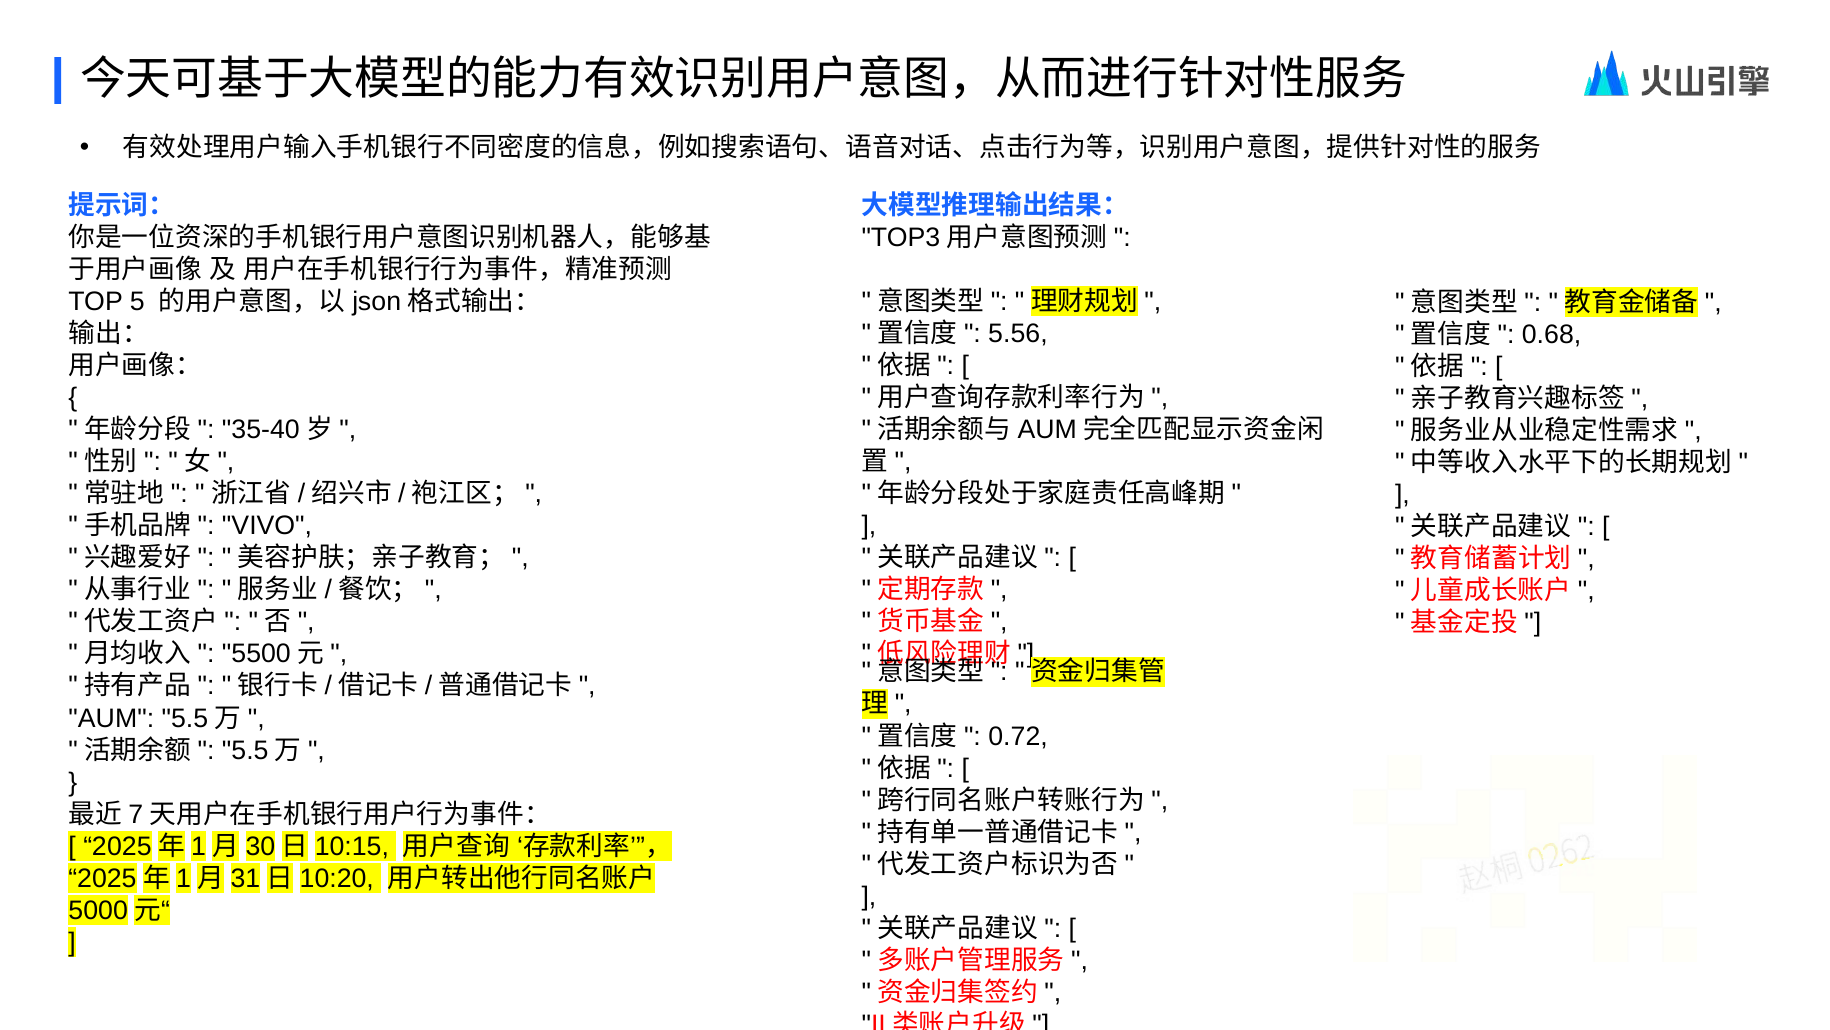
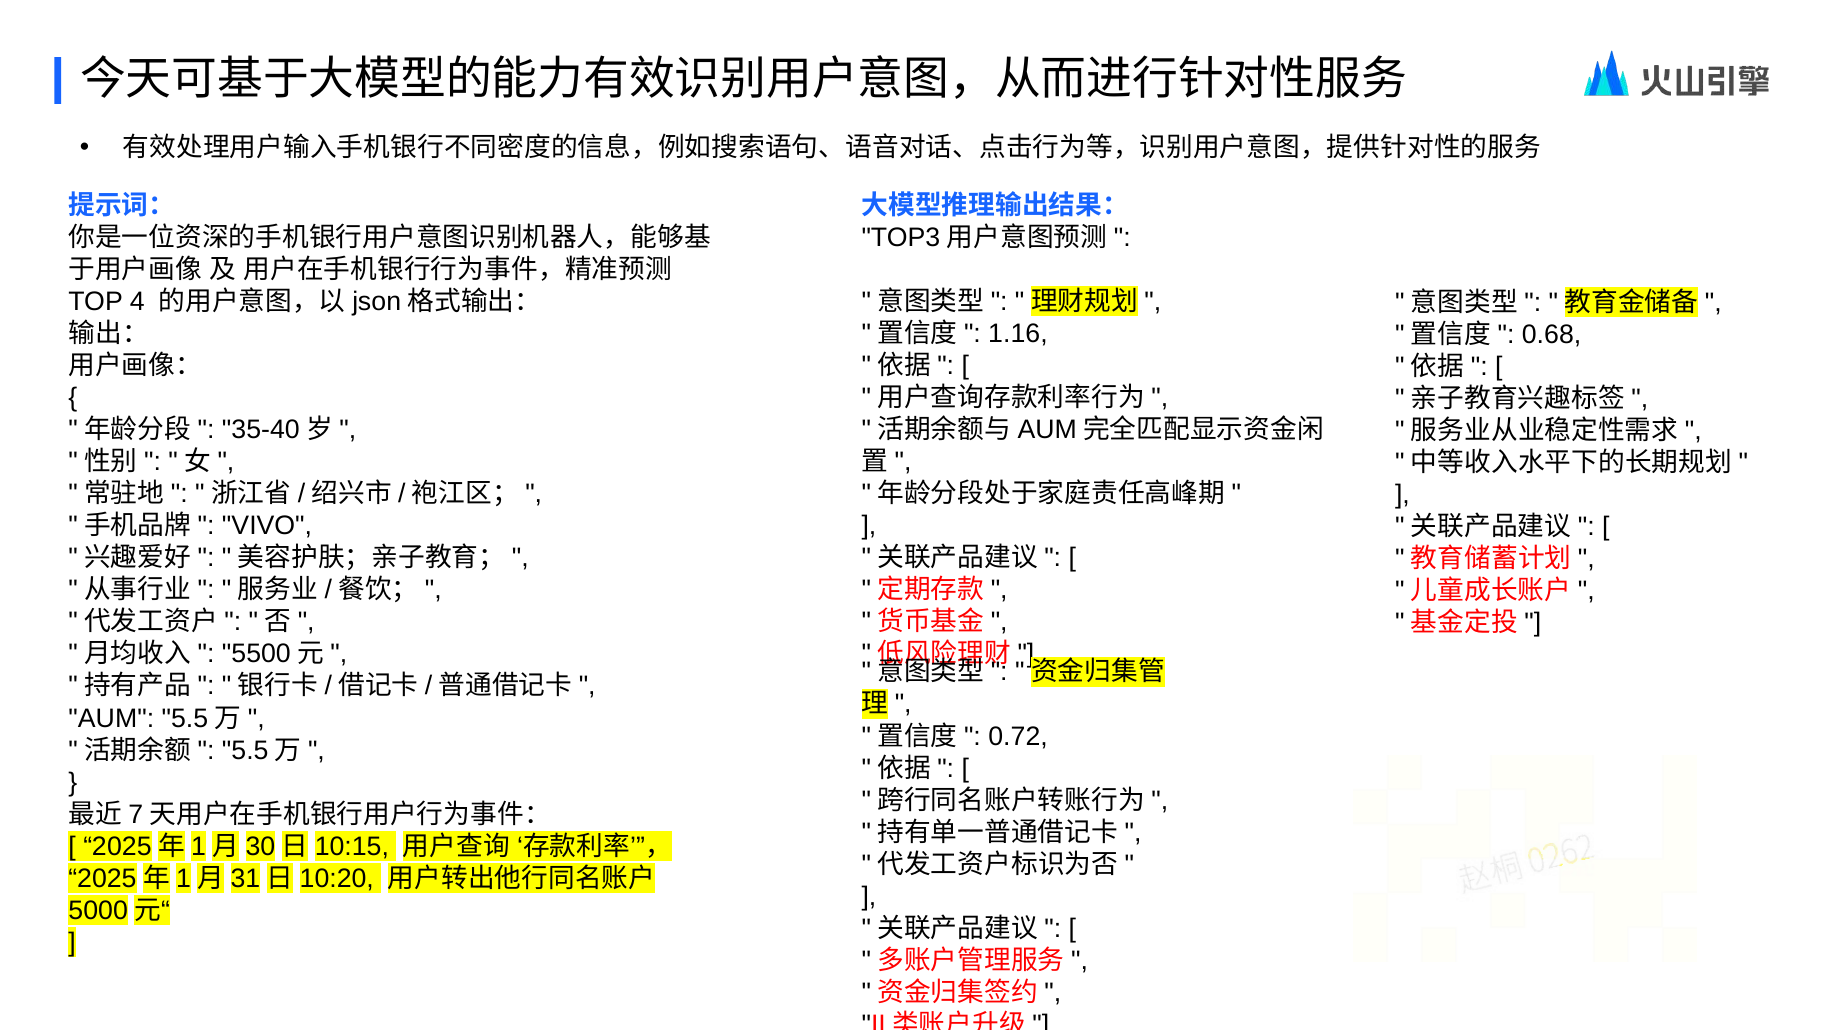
5: 5 -> 4 (137, 301)
5.56: 5.56 -> 1.16 (1018, 333)
